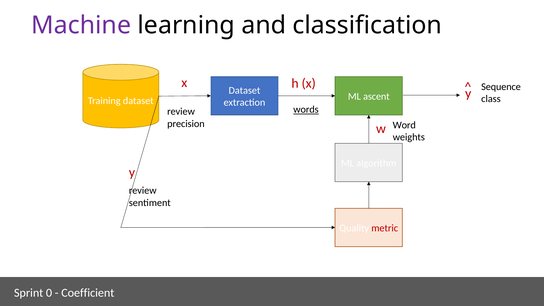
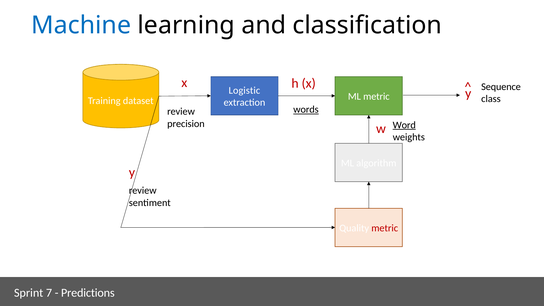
Machine colour: purple -> blue (81, 25)
Dataset: Dataset -> Logistic (244, 90)
ML ascent: ascent -> metric (376, 97)
Word underline: none -> present (404, 125)
0: 0 -> 7 (49, 293)
Coefficient: Coefficient -> Predictions (88, 293)
